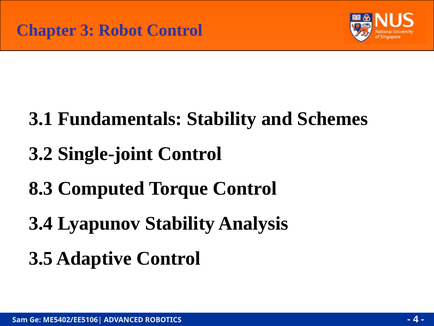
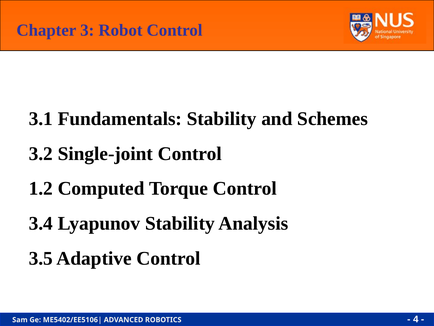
8.3: 8.3 -> 1.2 (41, 188)
